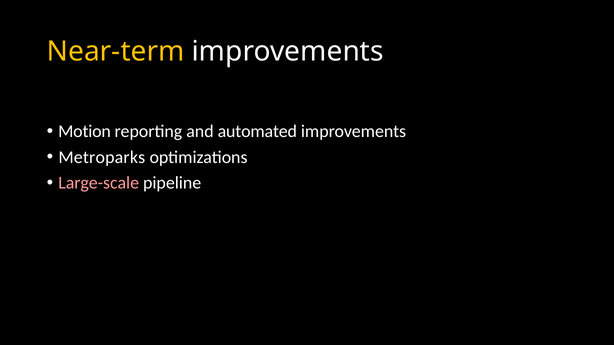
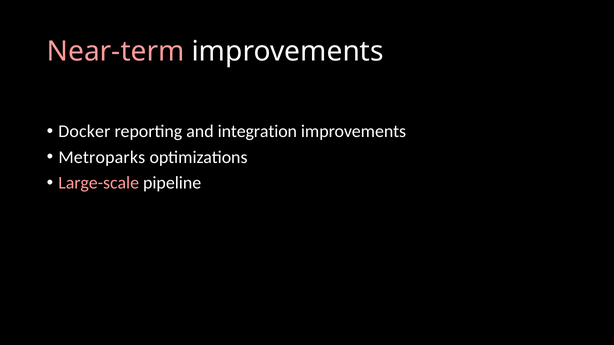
Near-term colour: yellow -> pink (116, 52)
Motion: Motion -> Docker (84, 132)
automated: automated -> integration (257, 132)
